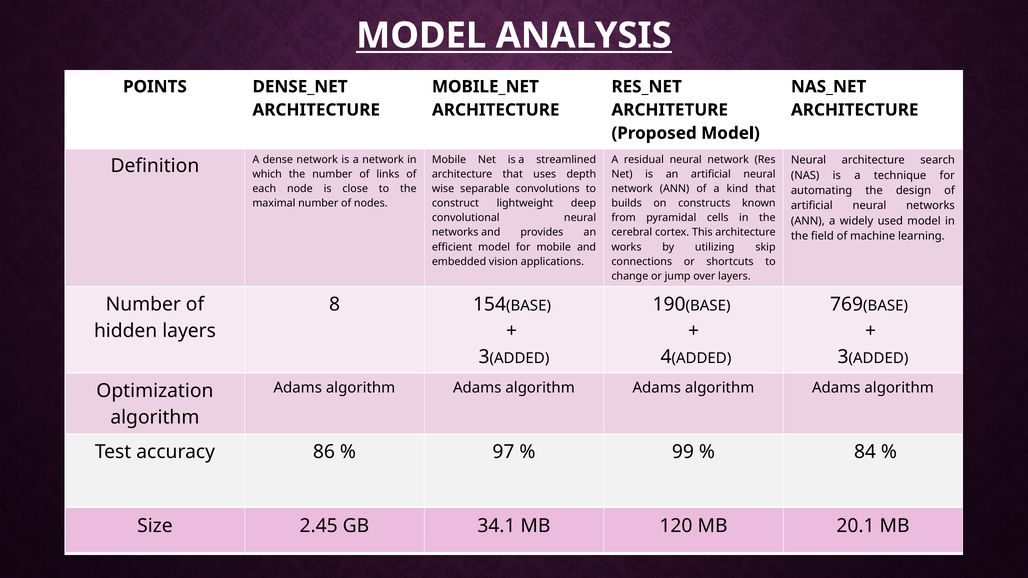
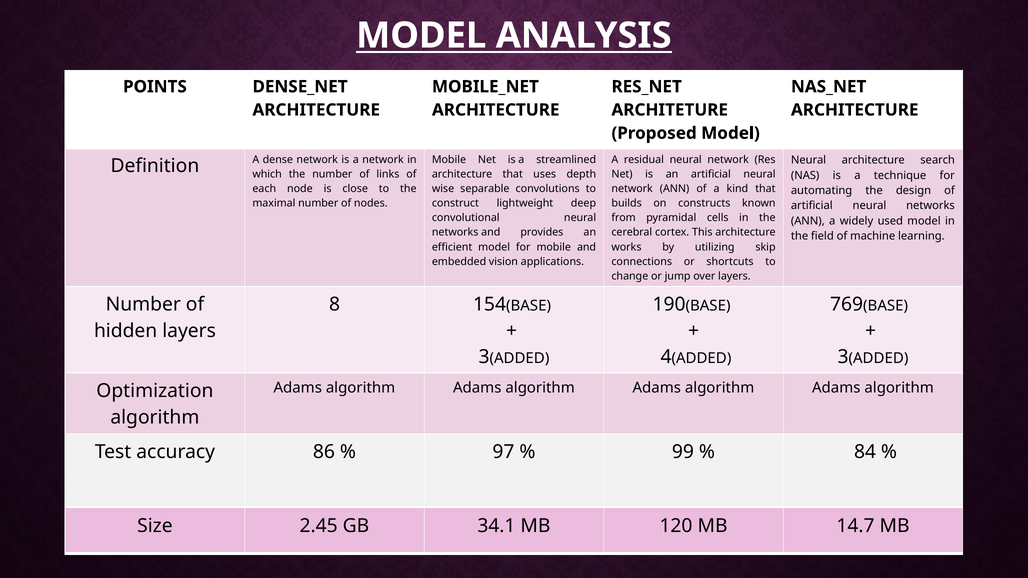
20.1: 20.1 -> 14.7 (855, 526)
